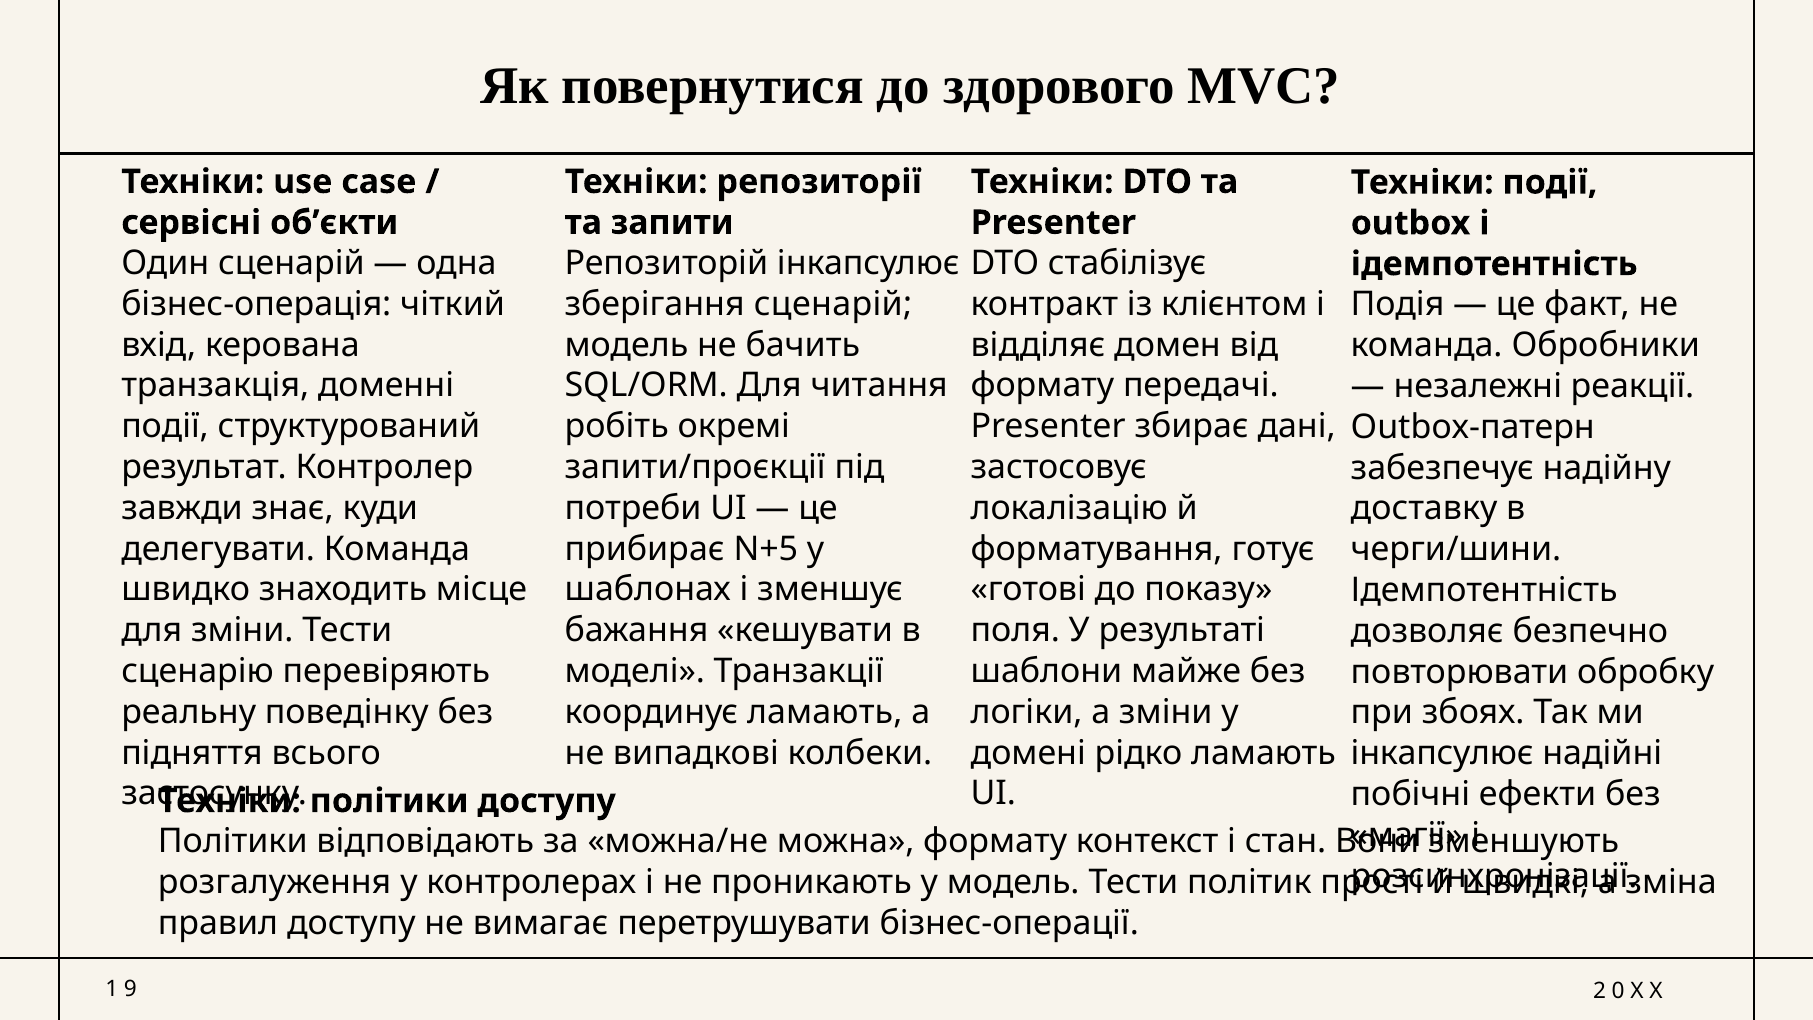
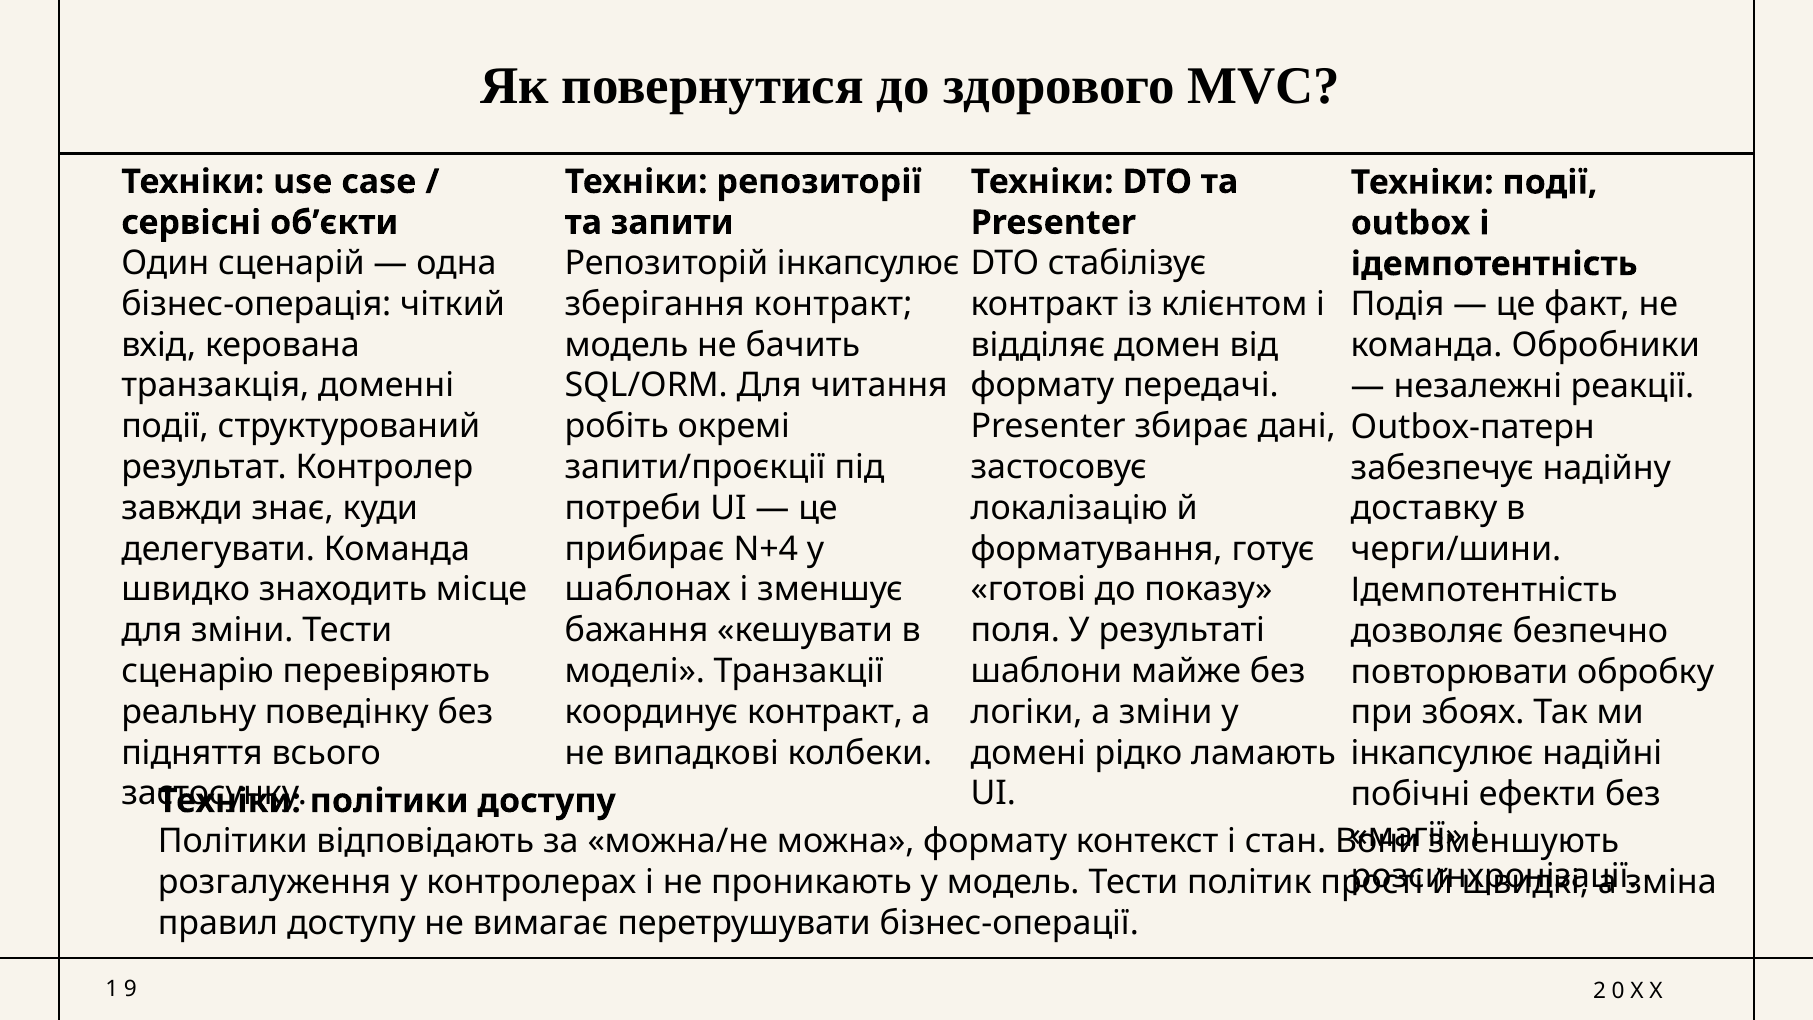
зберігання сценарій: сценарій -> контракт (833, 304)
N+5: N+5 -> N+4 (766, 549)
координує ламають: ламають -> контракт (825, 712)
